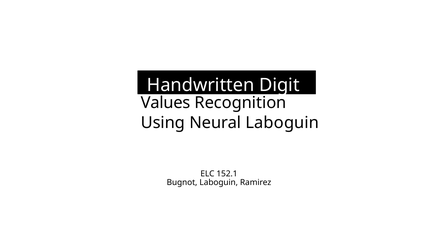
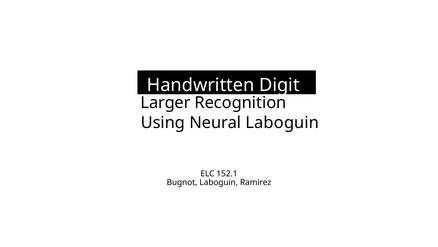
Values: Values -> Larger (166, 103)
